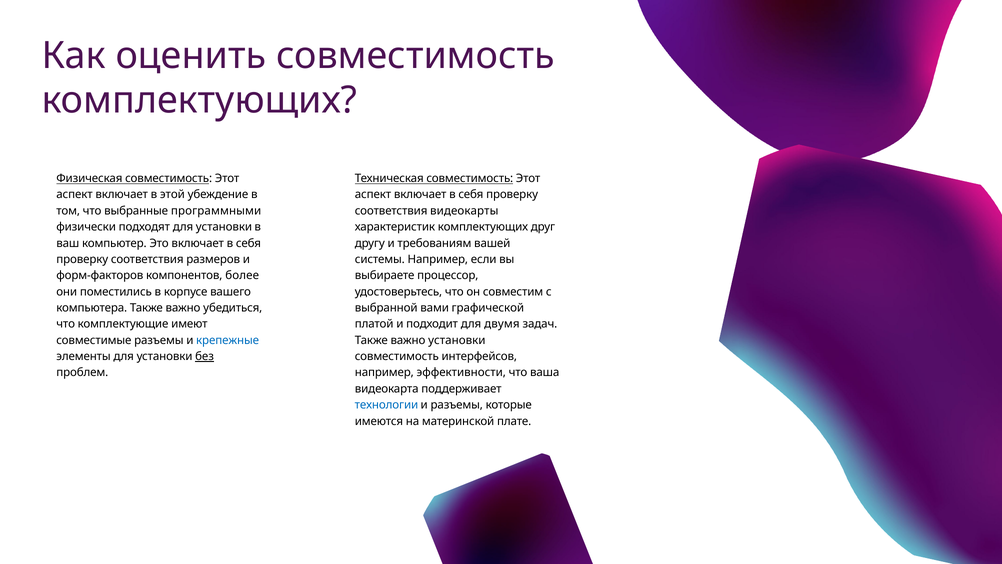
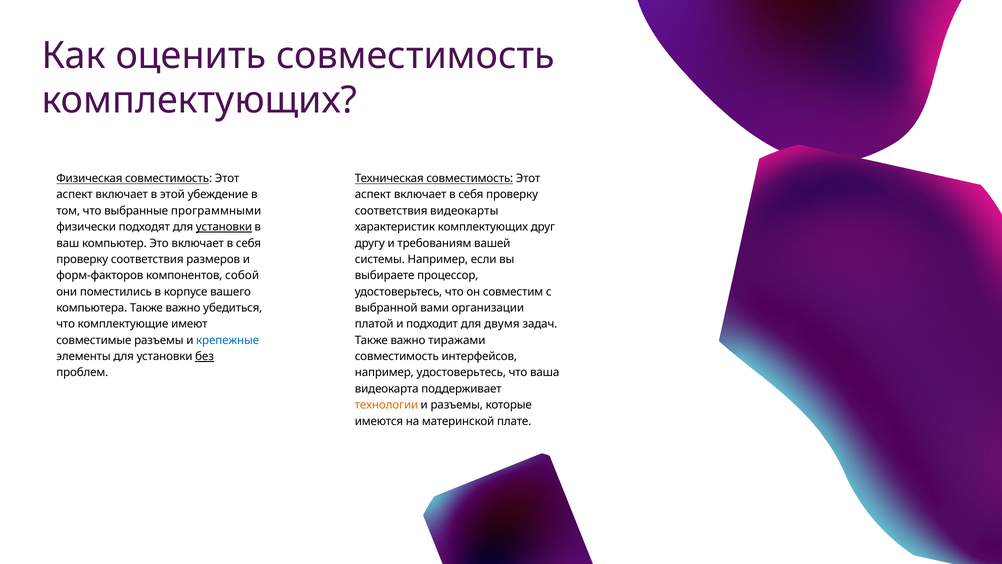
установки underline: none -> present (224, 227)
более: более -> собой (242, 275)
графической: графической -> организации (488, 308)
важно установки: установки -> тиражами (457, 340)
например эффективности: эффективности -> удостоверьтесь (461, 372)
технологии colour: blue -> orange (386, 405)
